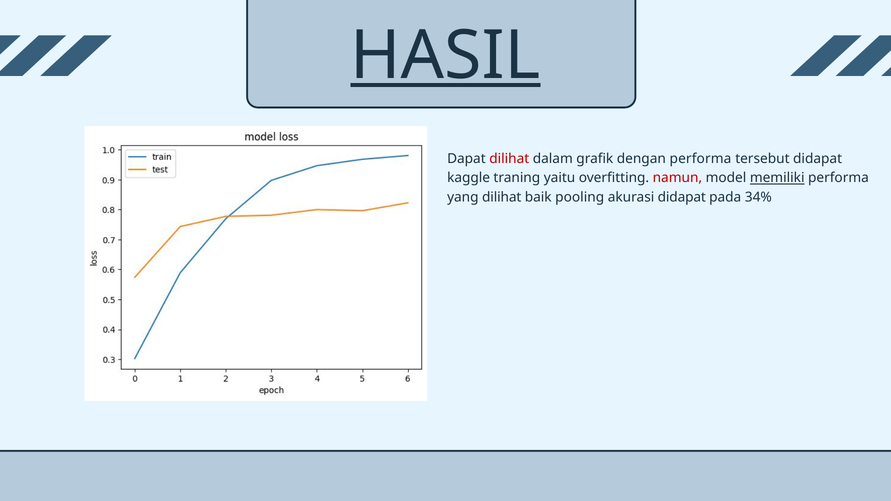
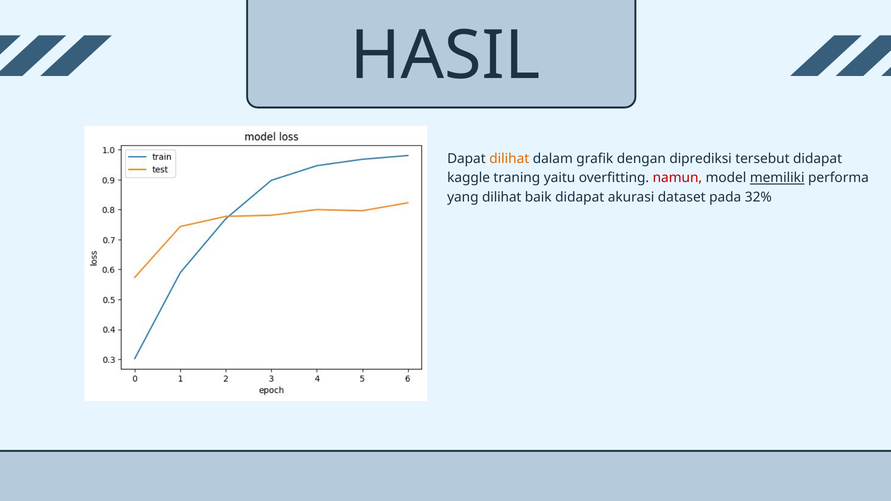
HASIL underline: present -> none (445, 56)
dilihat colour: red -> orange (509, 159)
dengan performa: performa -> diprediksi (701, 159)
baik pooling: pooling -> didapat (580, 197)
akurasi didapat: didapat -> dataset (682, 197)
34%: 34% -> 32% (758, 197)
